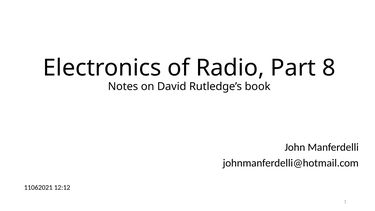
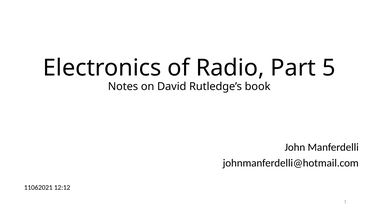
8: 8 -> 5 (329, 68)
